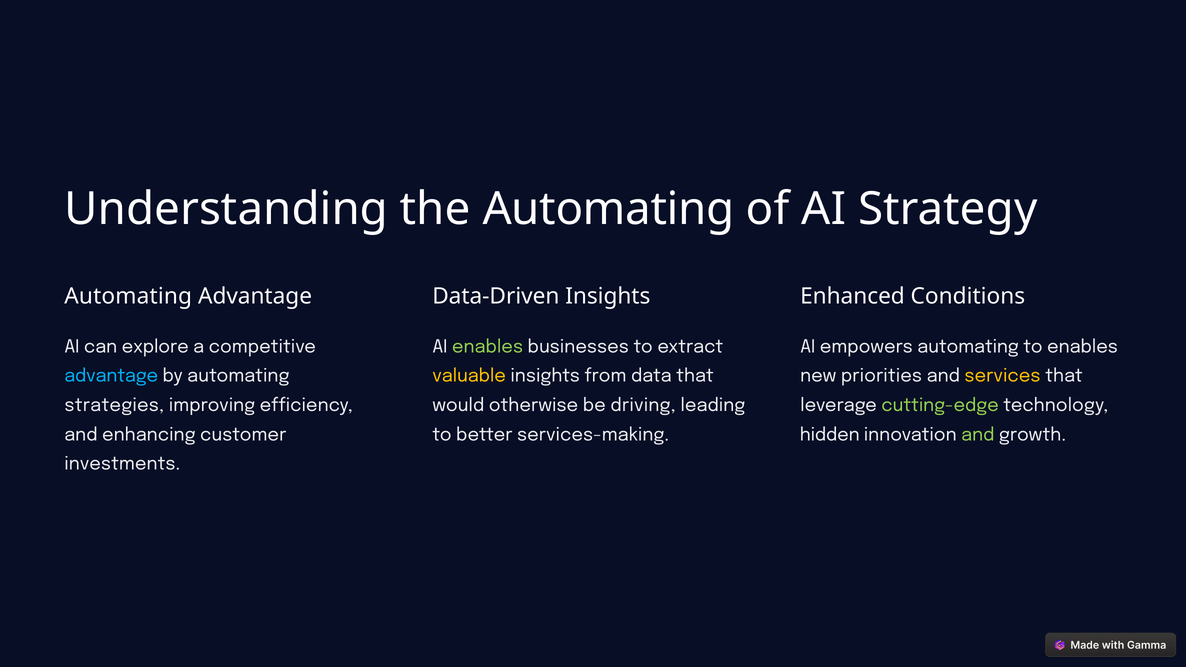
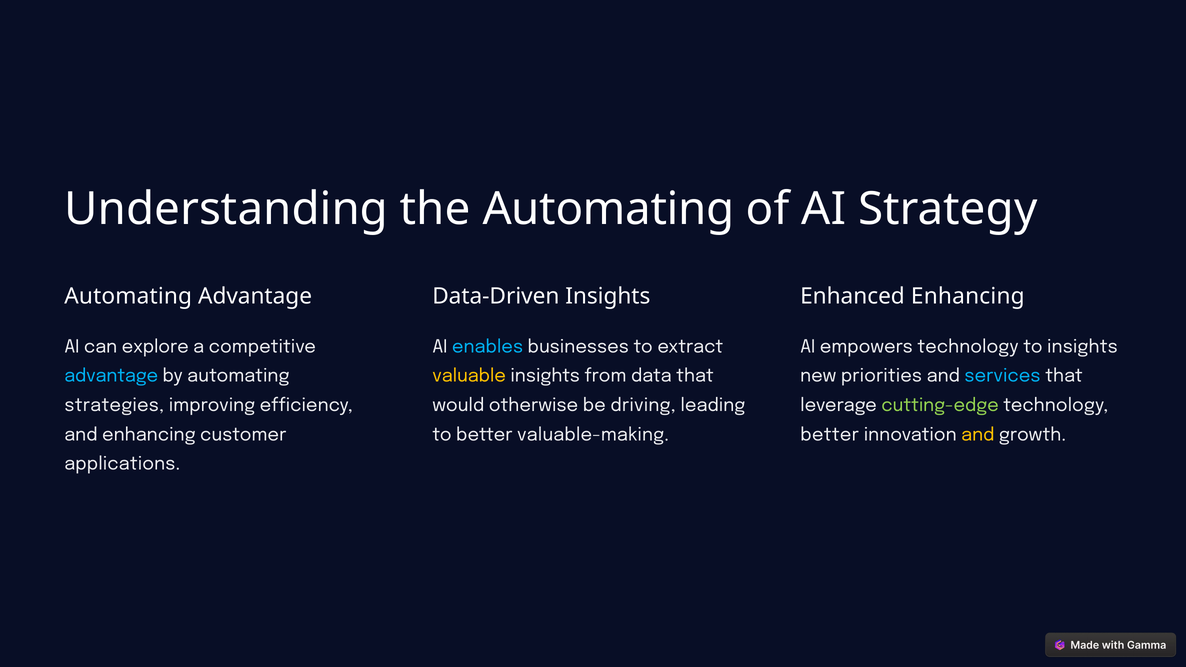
Enhanced Conditions: Conditions -> Enhancing (968, 296)
enables colour: light green -> light blue (488, 347)
empowers automating: automating -> technology (968, 347)
to enables: enables -> insights (1082, 347)
services colour: yellow -> light blue (1003, 376)
services-making: services-making -> valuable-making (593, 435)
hidden: hidden -> better (830, 435)
and colour: light green -> yellow (978, 435)
investments: investments -> applications (122, 464)
